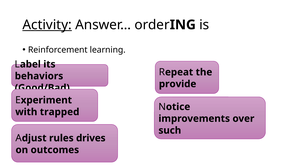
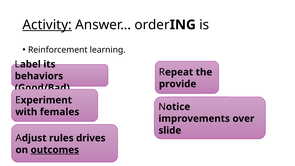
trapped: trapped -> females (60, 112)
such: such -> slide (170, 130)
outcomes underline: none -> present (55, 150)
